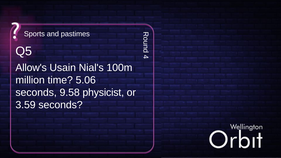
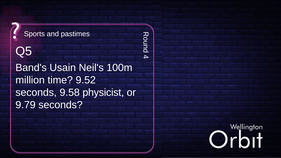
Allow's: Allow's -> Band's (31, 68)
Nial's: Nial's -> Neil's (91, 68)
5.06: 5.06 -> 9.52 (86, 80)
3.59: 3.59 -> 9.79 (26, 105)
